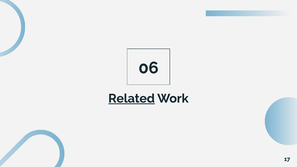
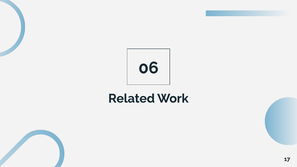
Related underline: present -> none (132, 99)
